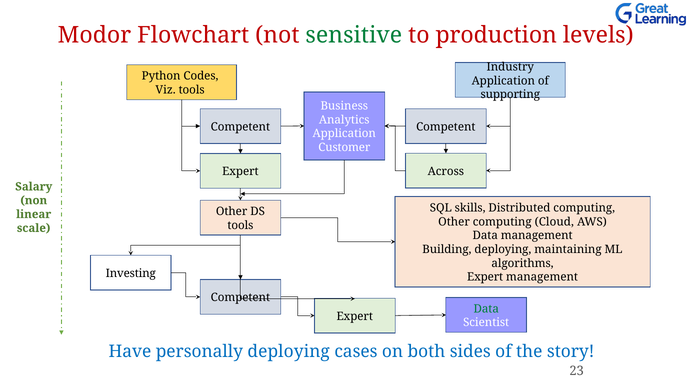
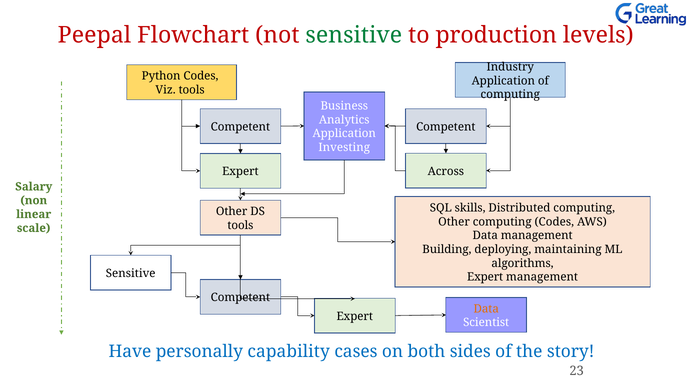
Modor: Modor -> Peepal (94, 35)
supporting: supporting -> computing (510, 95)
Customer: Customer -> Investing (344, 148)
computing Cloud: Cloud -> Codes (554, 222)
Investing: Investing -> Sensitive (131, 274)
Data colour: green -> orange (486, 309)
personally deploying: deploying -> capability (289, 352)
